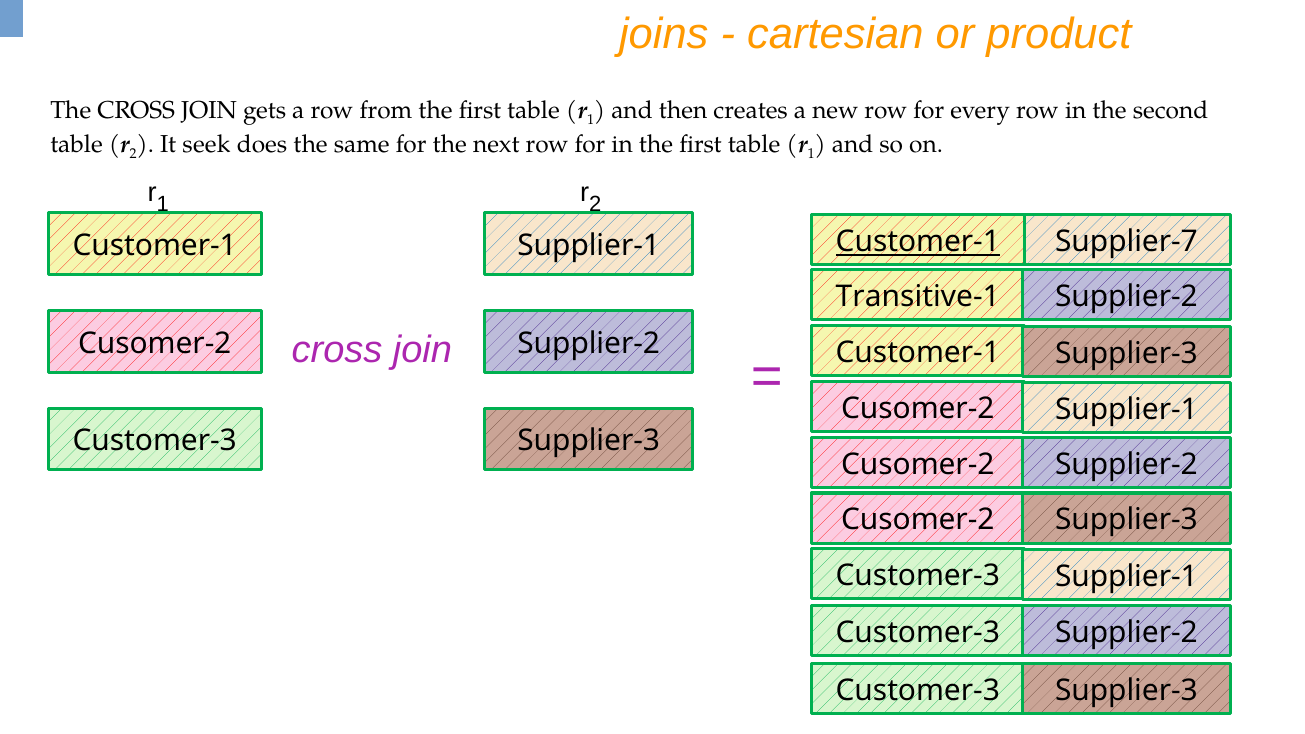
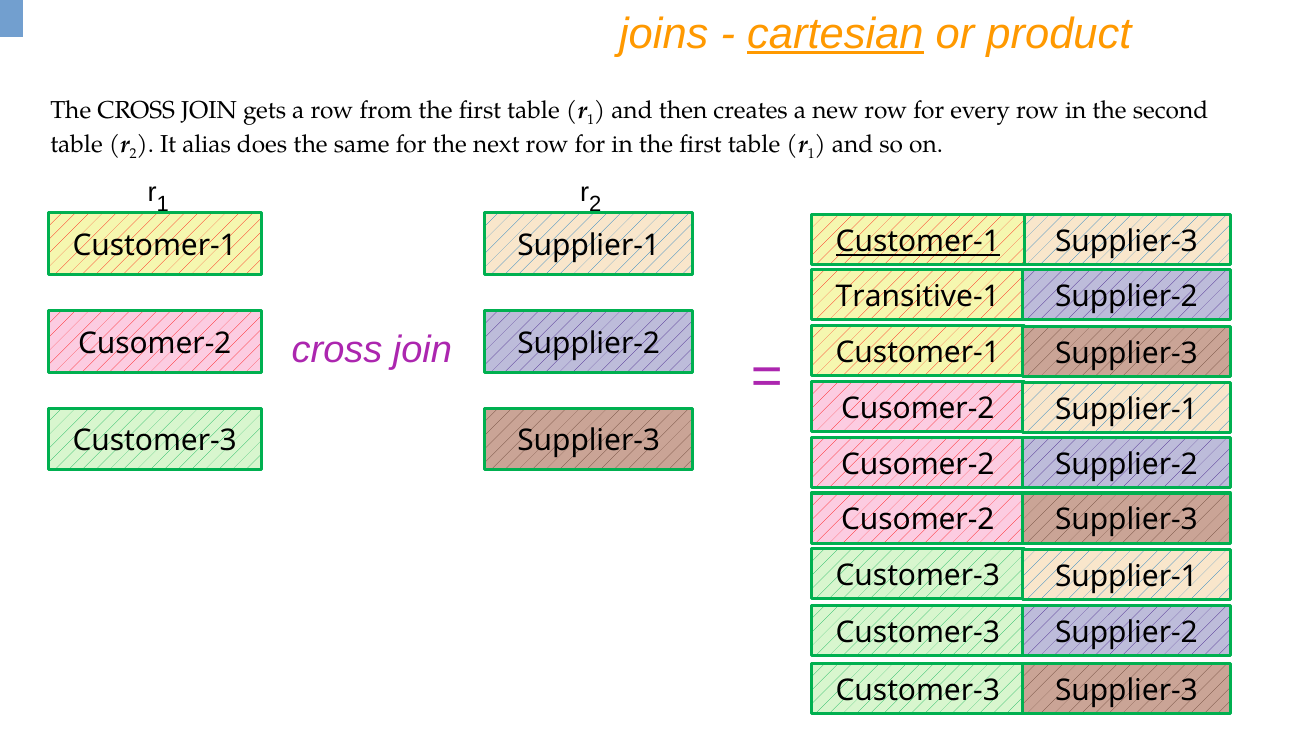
cartesian underline: none -> present (835, 34)
seek: seek -> alias (207, 144)
Supplier-7: Supplier-7 -> Supplier-3 (1126, 242)
